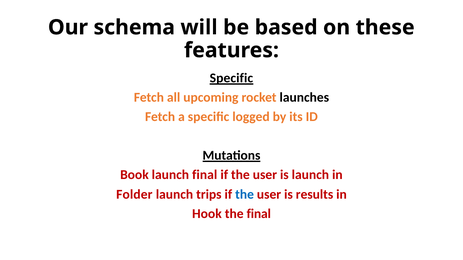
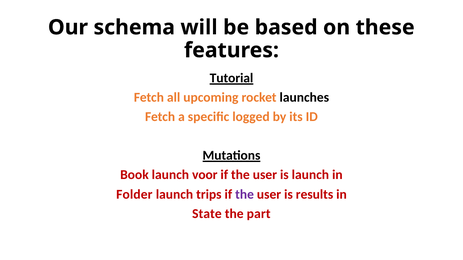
Specific: Specific -> Tutorial (232, 78)
launch final: final -> voor (205, 175)
the colour: blue -> purple (245, 195)
Hook: Hook -> State (207, 214)
the final: final -> part (259, 214)
